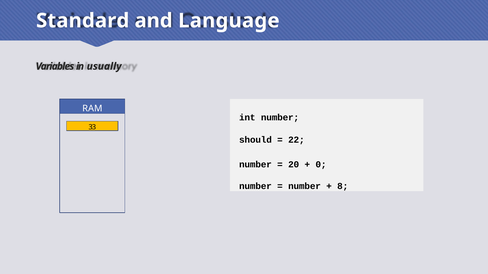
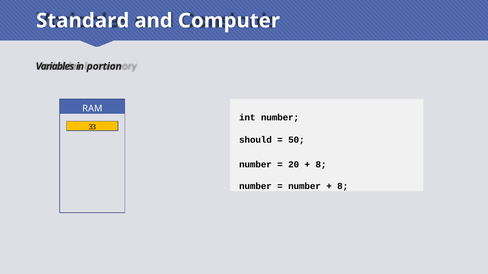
Language: Language -> Computer (229, 21)
usually: usually -> portion (104, 66)
22: 22 -> 50 (296, 140)
0: 0 -> 8 (321, 165)
